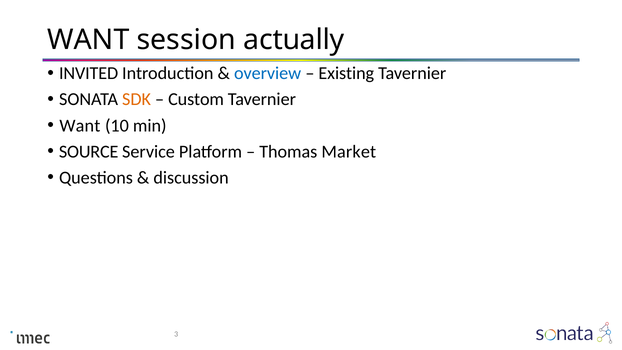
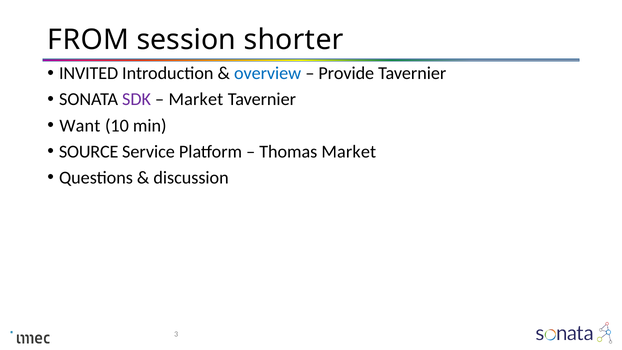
WANT: WANT -> FROM (88, 40)
actually: actually -> shorter (294, 40)
Existing: Existing -> Provide (346, 73)
SDK colour: orange -> purple (137, 99)
Custom: Custom -> Market (196, 99)
